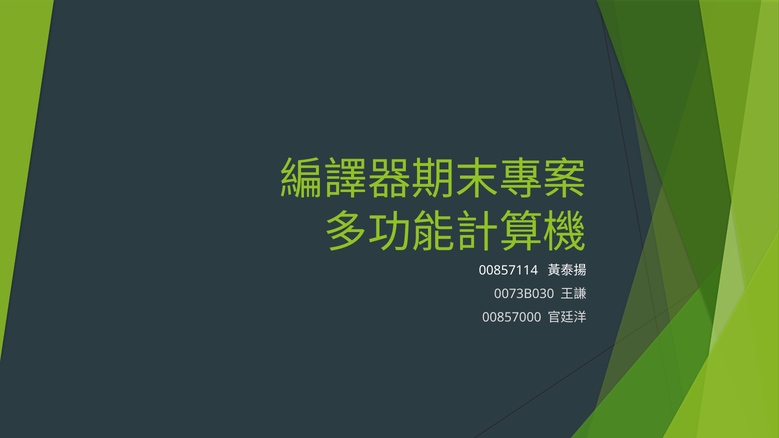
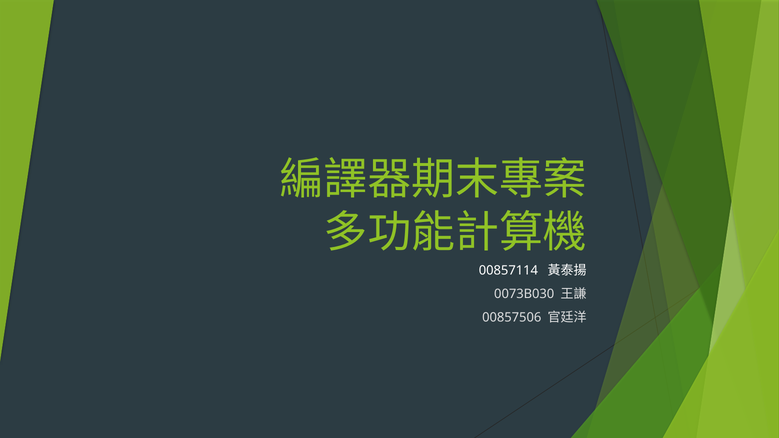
00857000: 00857000 -> 00857506 (512, 318)
